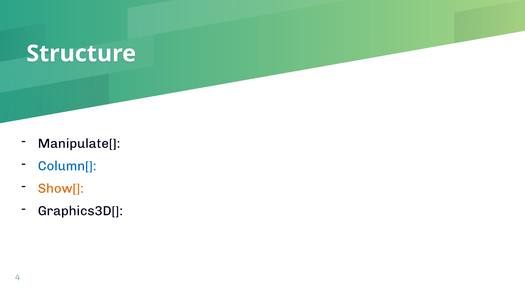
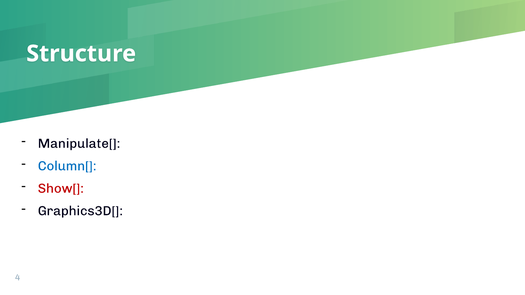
Show[ colour: orange -> red (61, 189)
